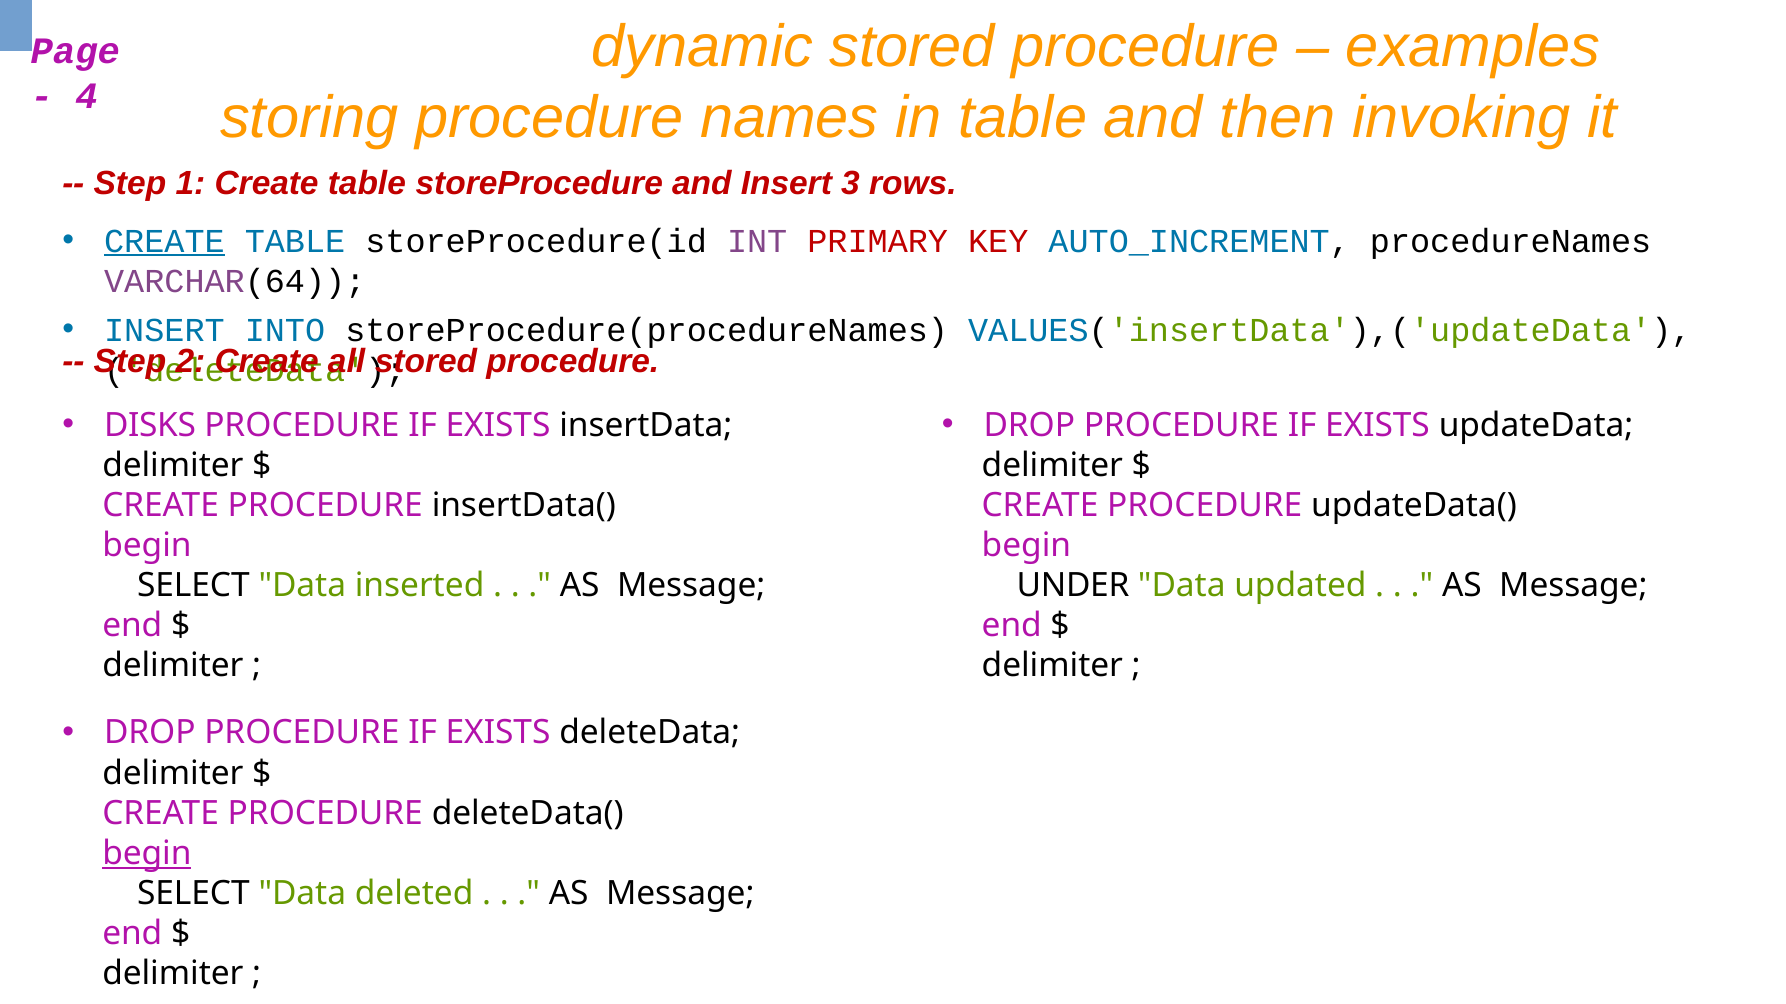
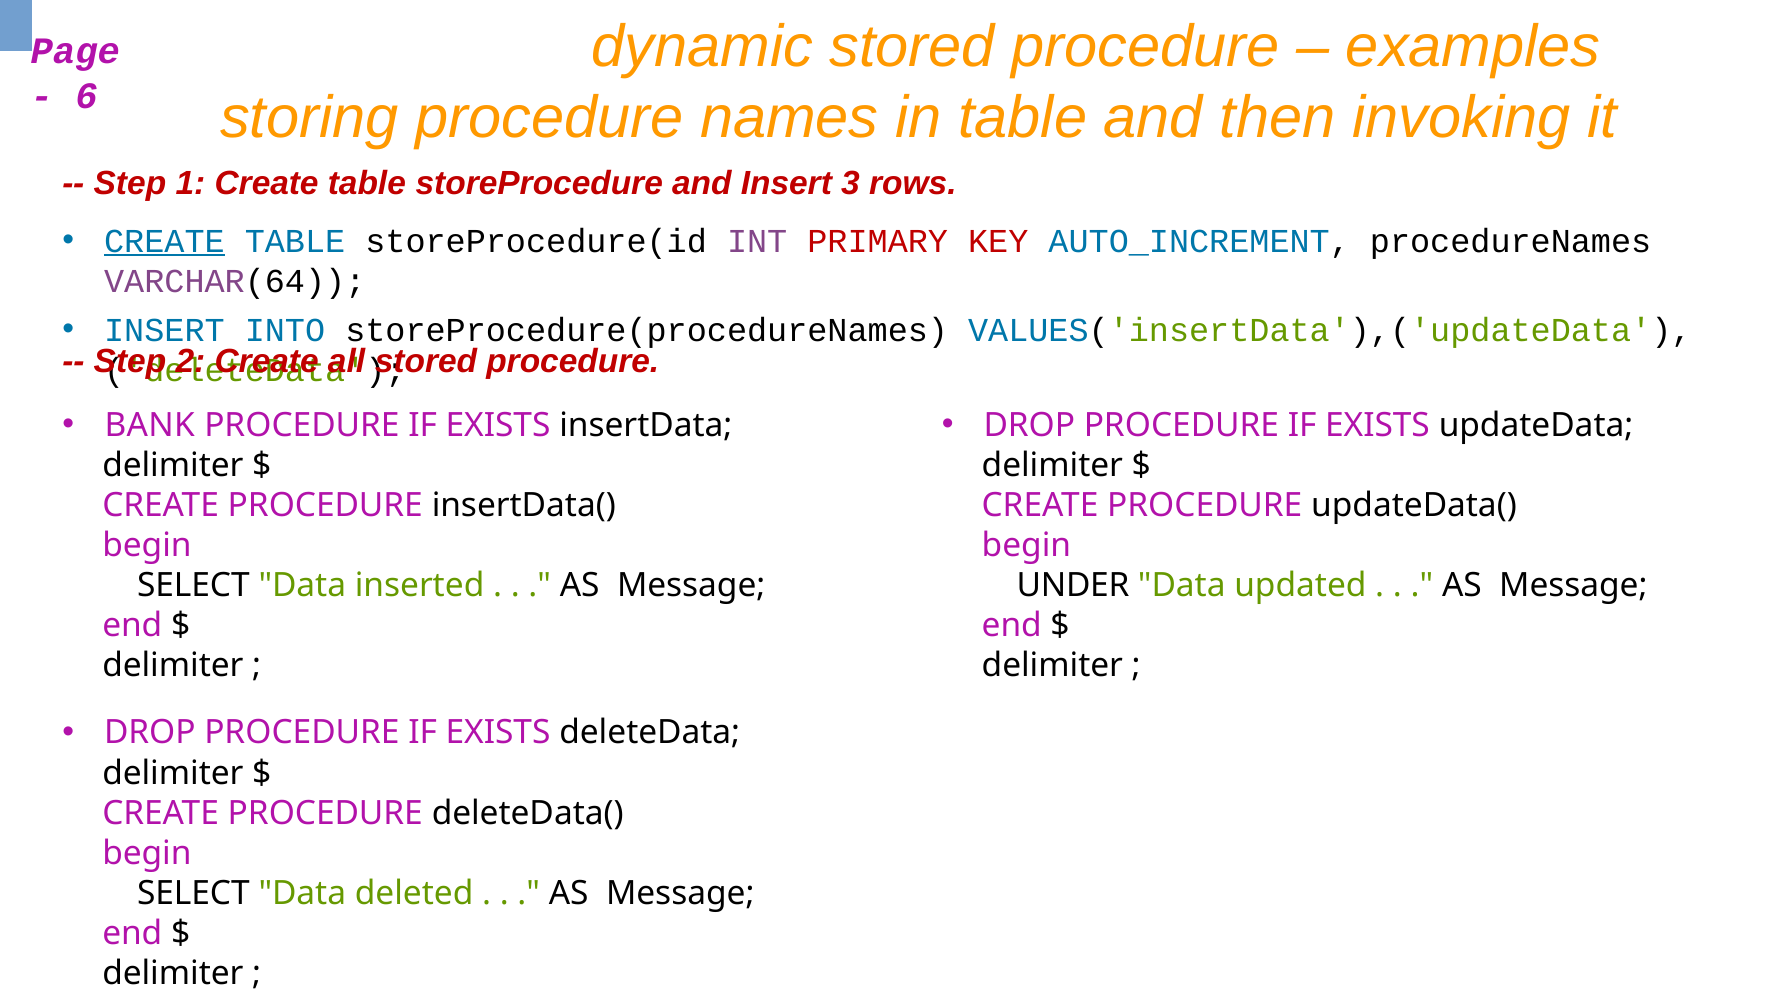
4: 4 -> 6 (86, 96)
DISKS: DISKS -> BANK (150, 425)
begin underline: present -> none (147, 854)
